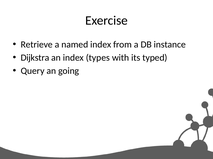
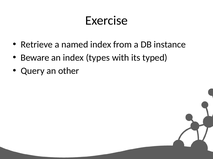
Dijkstra: Dijkstra -> Beware (35, 58)
going: going -> other (69, 71)
